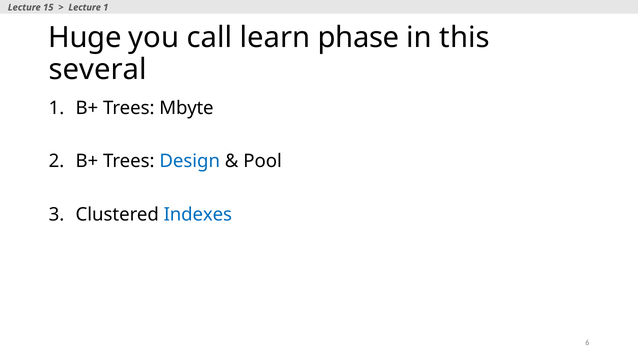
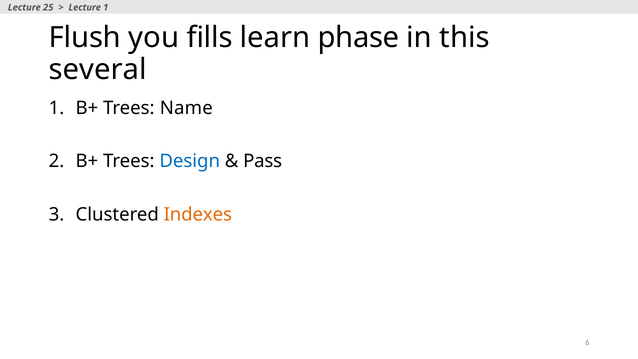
15: 15 -> 25 (48, 7)
Huge: Huge -> Flush (85, 38)
call: call -> fills (210, 38)
Mbyte: Mbyte -> Name (186, 108)
Pool: Pool -> Pass (263, 161)
Indexes colour: blue -> orange (198, 215)
